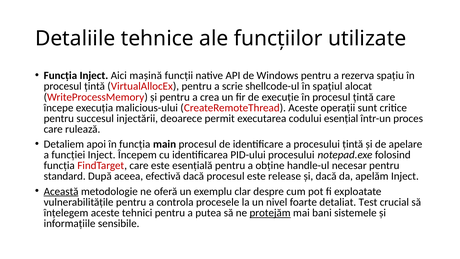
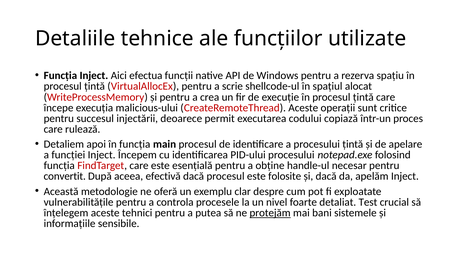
mașină: mașină -> efectua (146, 76)
esențial: esențial -> copiază (341, 118)
standard: standard -> convertit (65, 176)
release: release -> folosite (285, 176)
Această underline: present -> none (61, 191)
